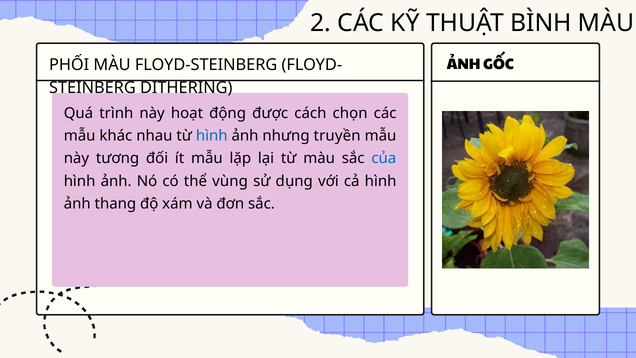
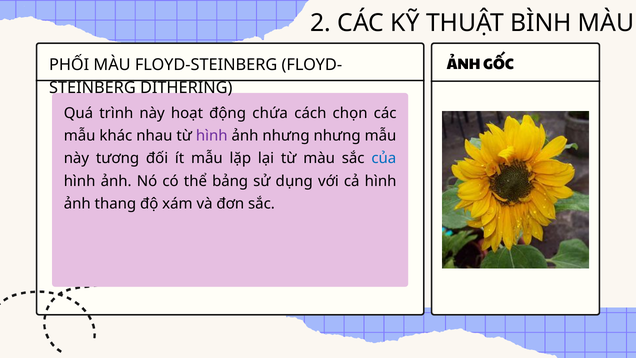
được: được -> chứa (270, 113)
hình colour: blue -> purple (212, 136)
nhưng truyền: truyền -> nhưng (337, 136)
vùng: vùng -> bảng (230, 181)
